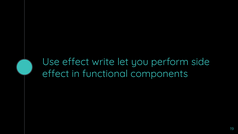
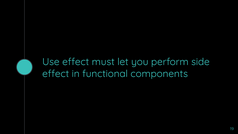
write: write -> must (103, 62)
